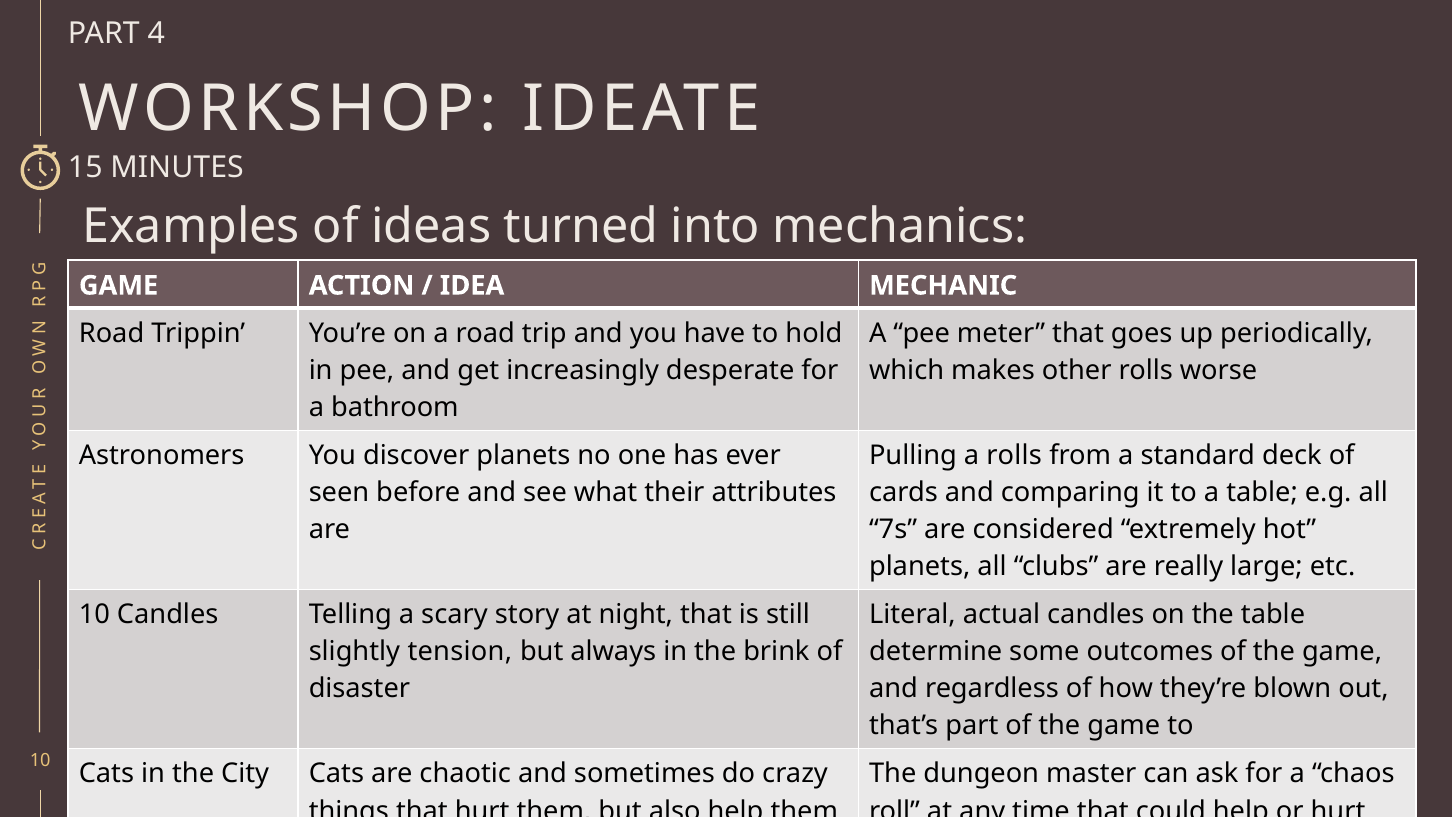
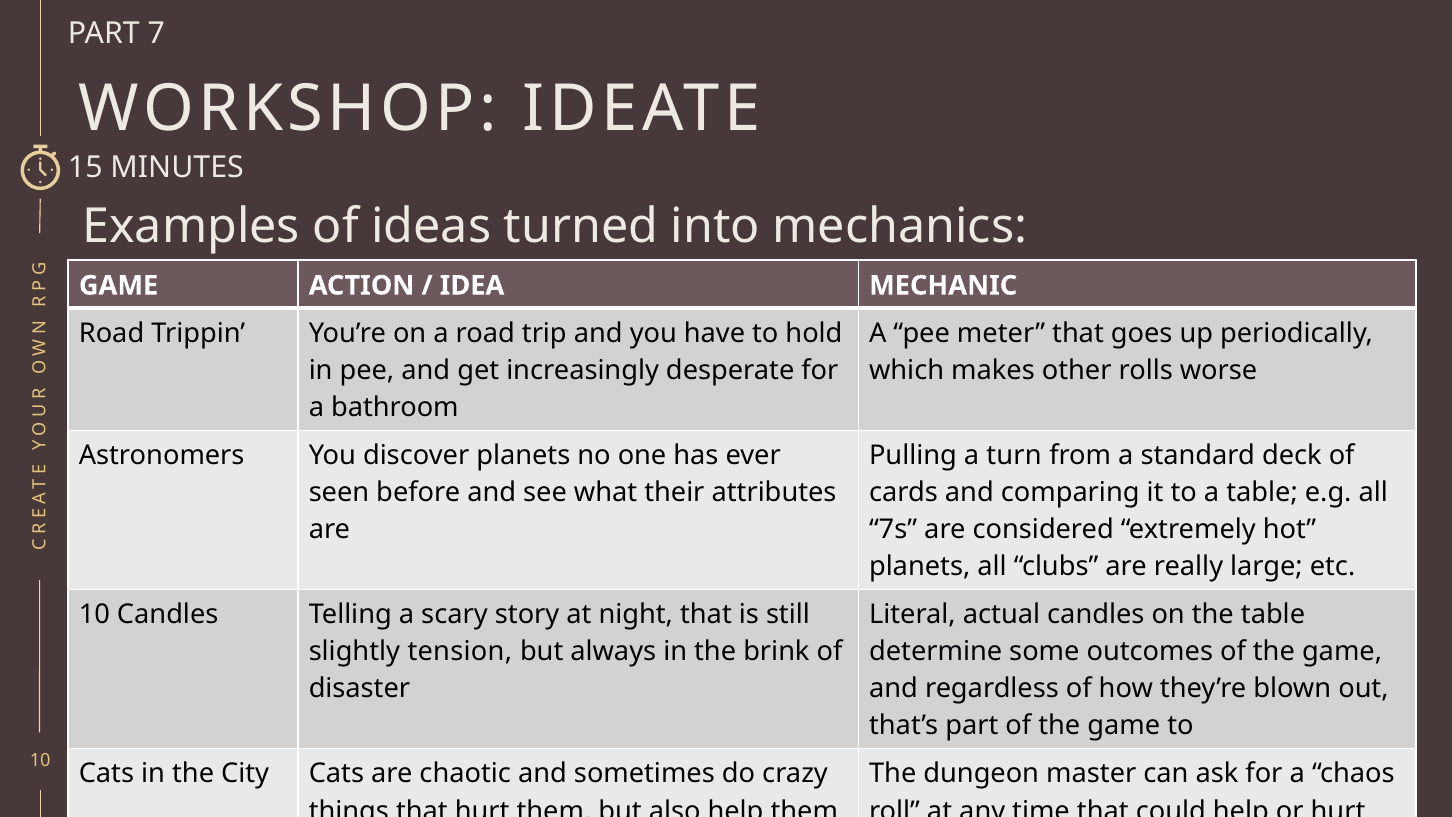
4: 4 -> 7 (156, 33)
a rolls: rolls -> turn (1014, 456)
